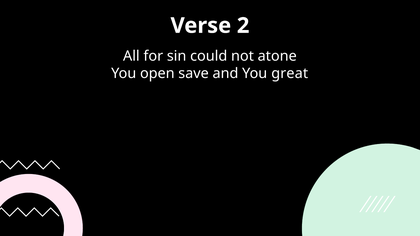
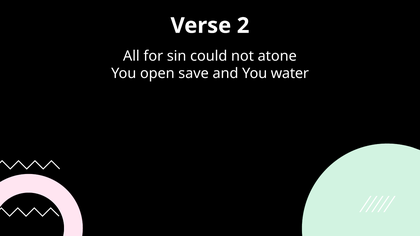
great: great -> water (290, 73)
